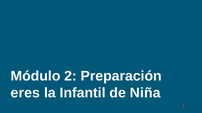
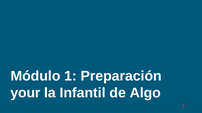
2: 2 -> 1 (71, 76)
eres: eres -> your (25, 93)
Niña: Niña -> Algo (145, 93)
